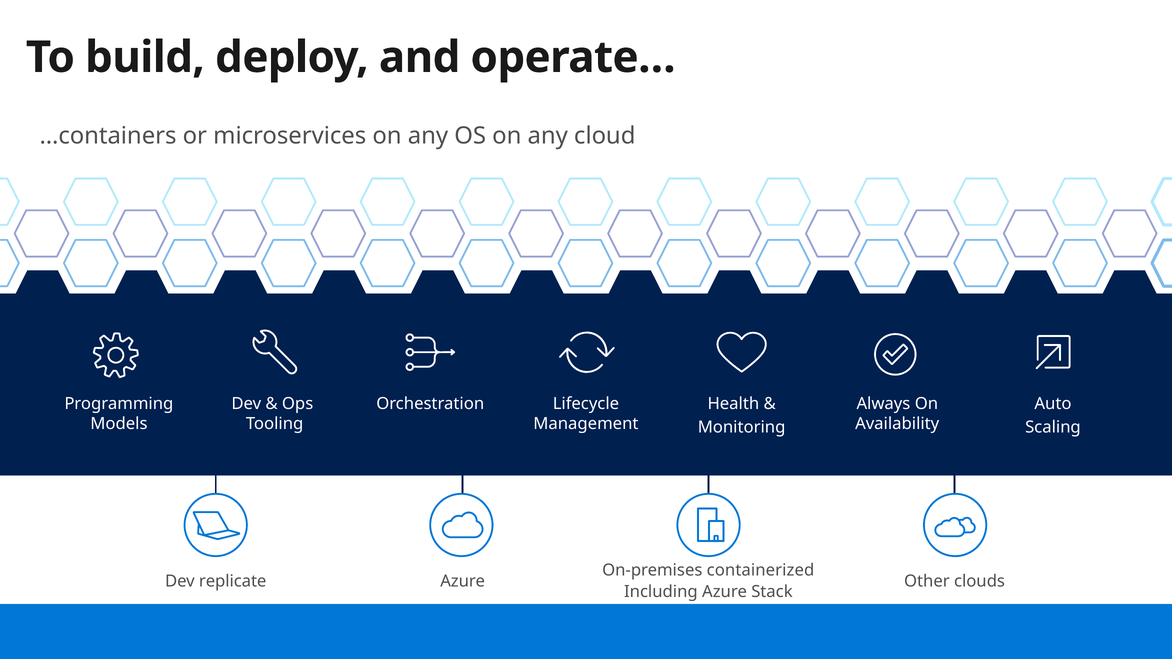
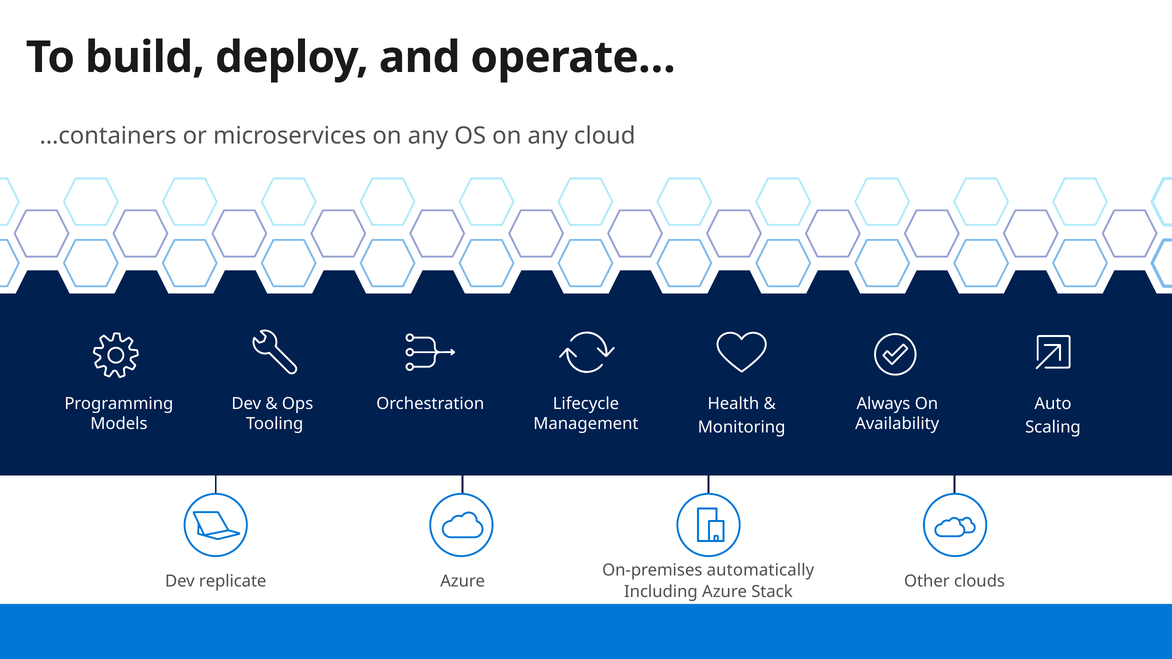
containerized: containerized -> automatically (760, 571)
